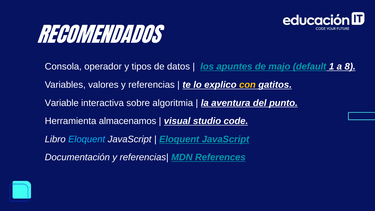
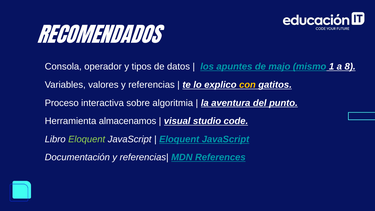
default: default -> mismo (310, 67)
Variable: Variable -> Proceso (62, 103)
Eloquent colour: light blue -> light green (87, 139)
